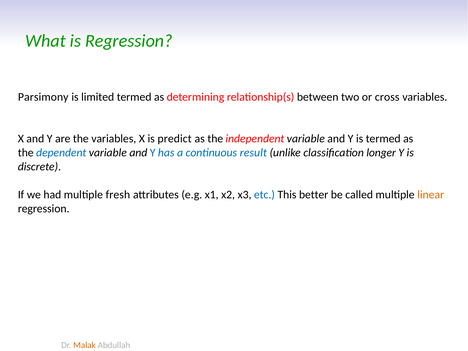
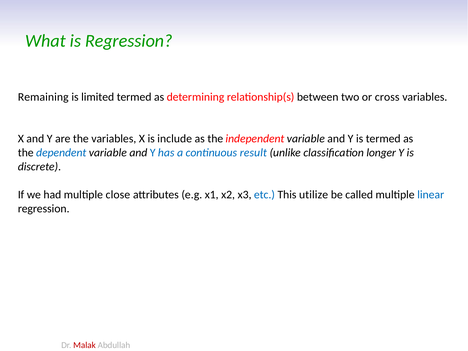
Parsimony: Parsimony -> Remaining (43, 97)
predict: predict -> include (175, 139)
fresh: fresh -> close (118, 195)
better: better -> utilize (314, 195)
linear colour: orange -> blue (431, 195)
Malak colour: orange -> red (84, 345)
